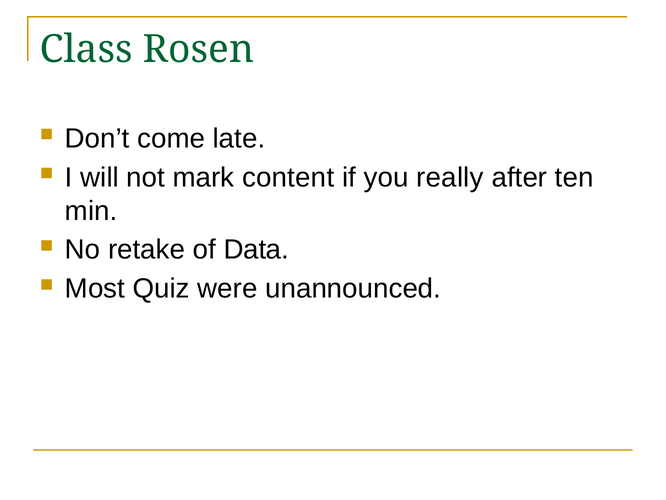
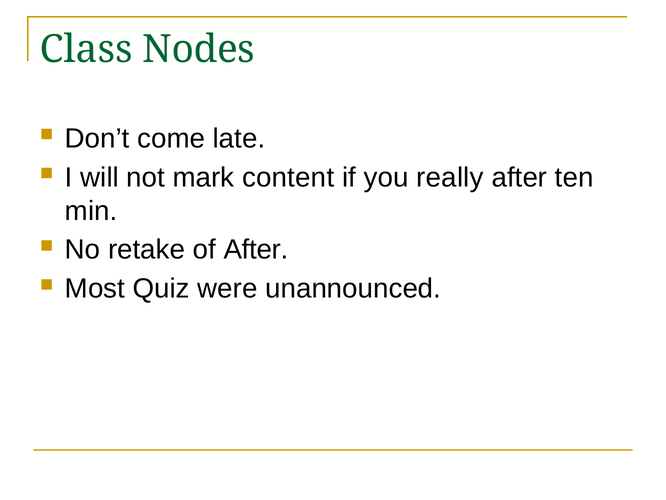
Rosen: Rosen -> Nodes (199, 50)
of Data: Data -> After (256, 249)
